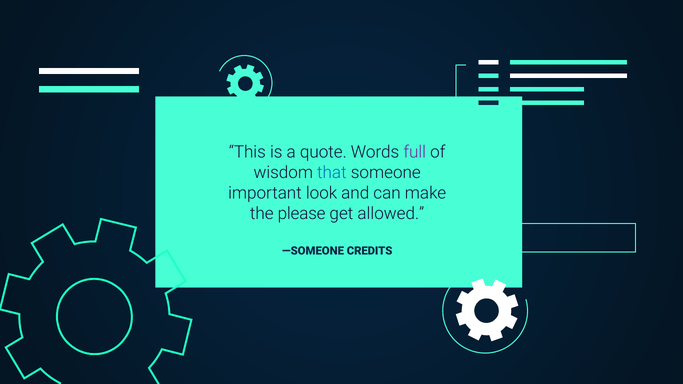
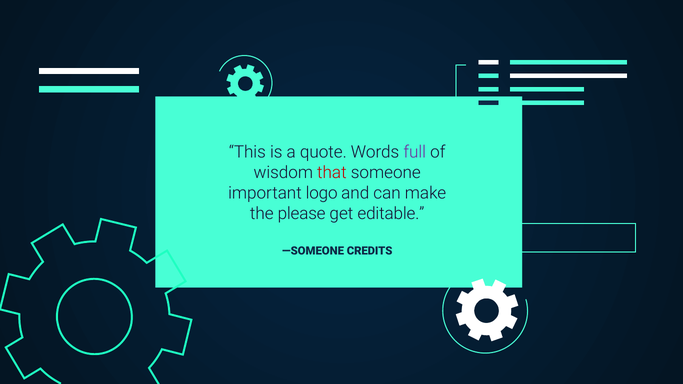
that colour: blue -> red (332, 173)
look: look -> logo (322, 193)
allowed: allowed -> editable (391, 214)
